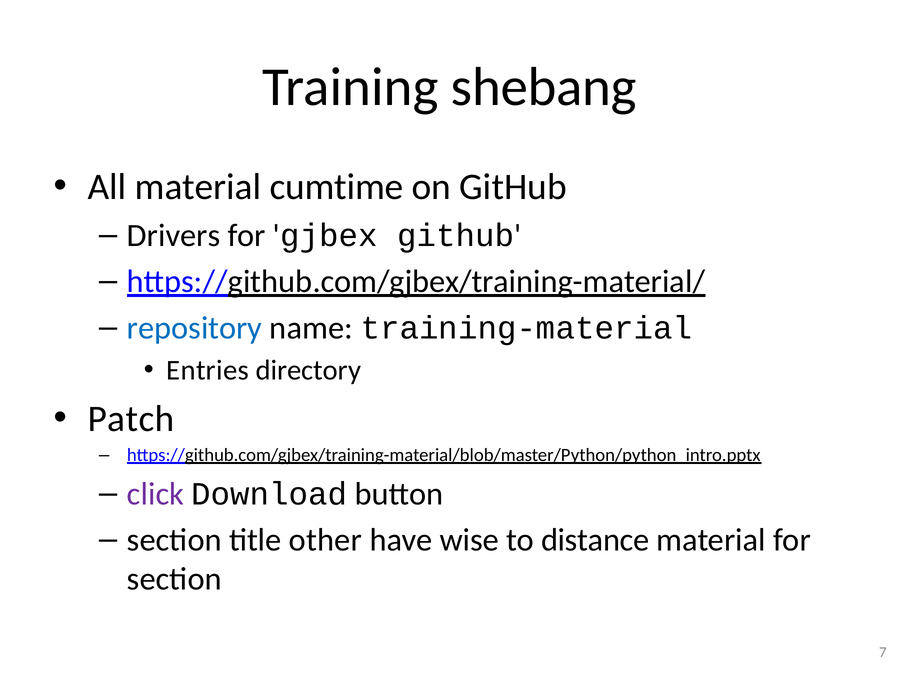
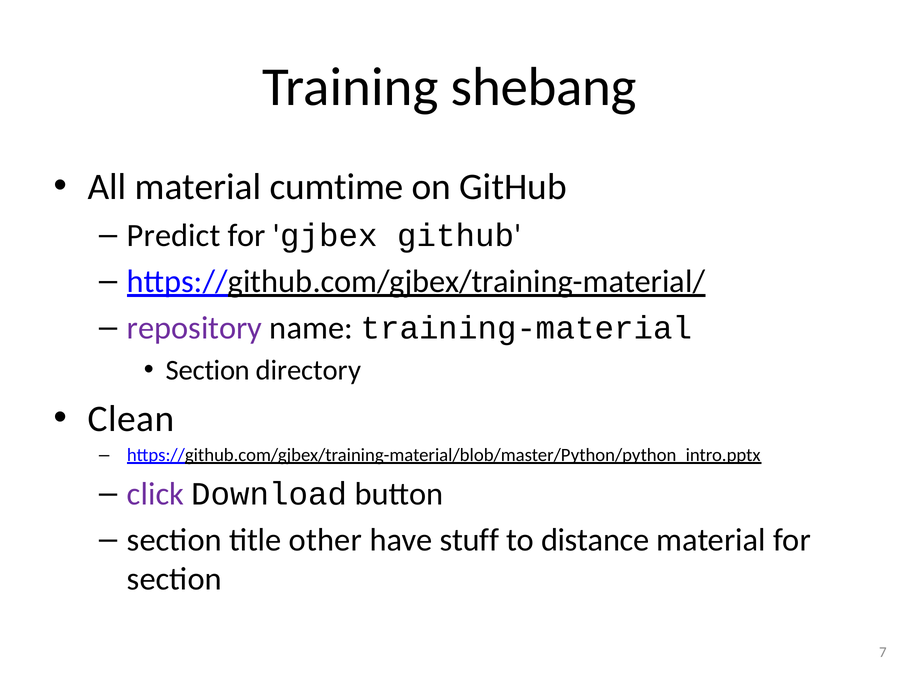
Drivers: Drivers -> Predict (174, 236)
repository colour: blue -> purple (195, 328)
Entries: Entries -> Section (208, 371)
Patch: Patch -> Clean (131, 419)
wise: wise -> stuff (469, 540)
